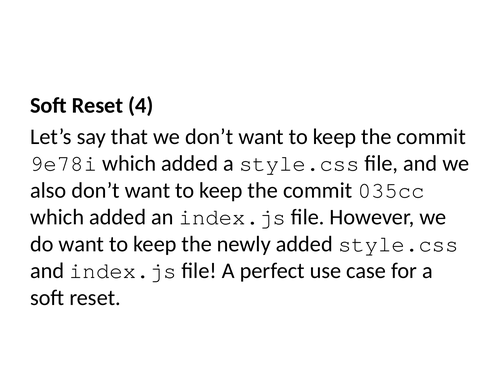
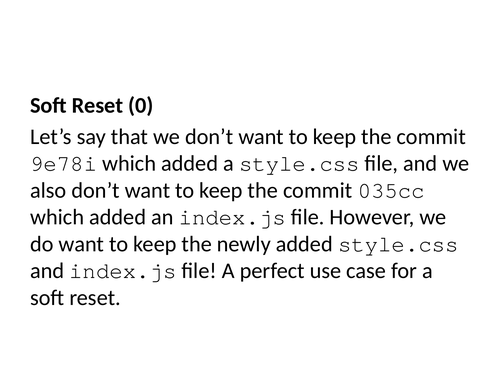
4: 4 -> 0 (141, 105)
